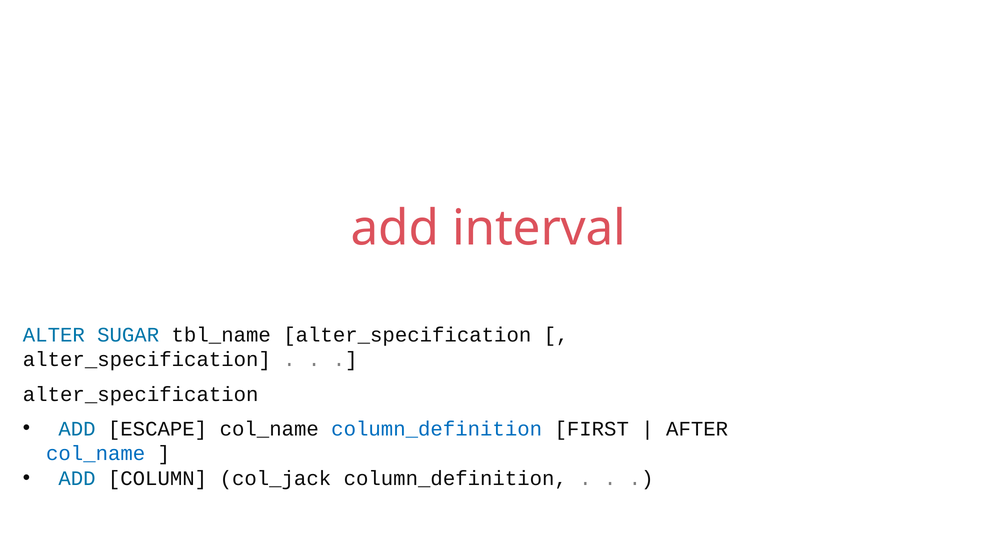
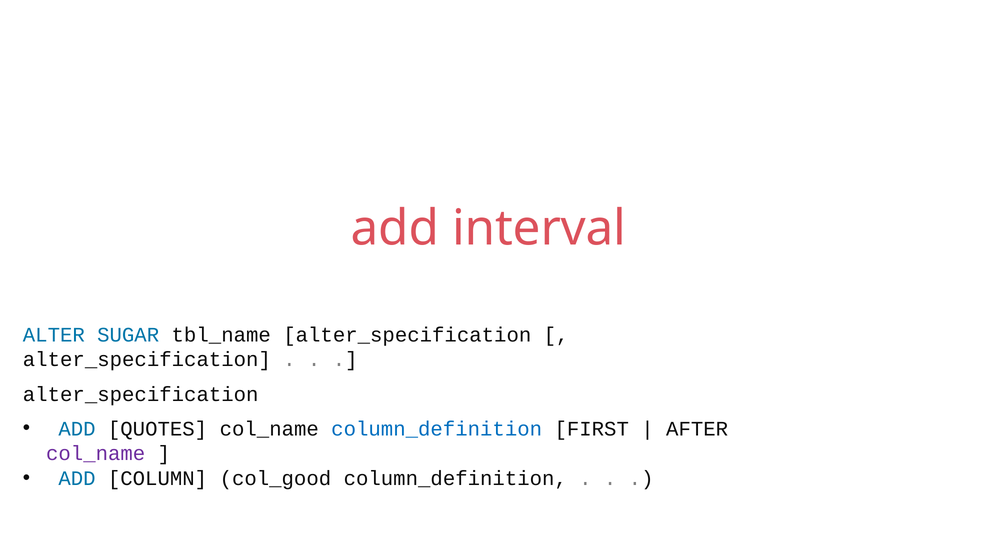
ESCAPE: ESCAPE -> QUOTES (158, 429)
col_name colour: blue -> purple (96, 454)
col_jack: col_jack -> col_good (275, 478)
